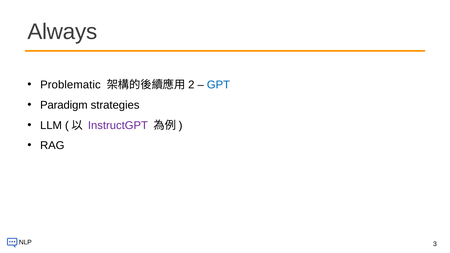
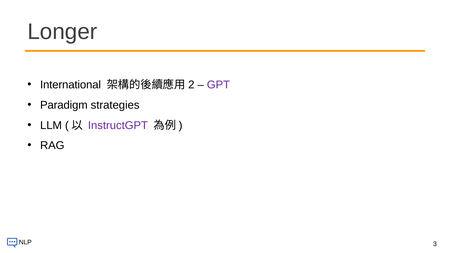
Always: Always -> Longer (62, 32)
Problematic: Problematic -> International (71, 85)
GPT colour: blue -> purple (218, 85)
